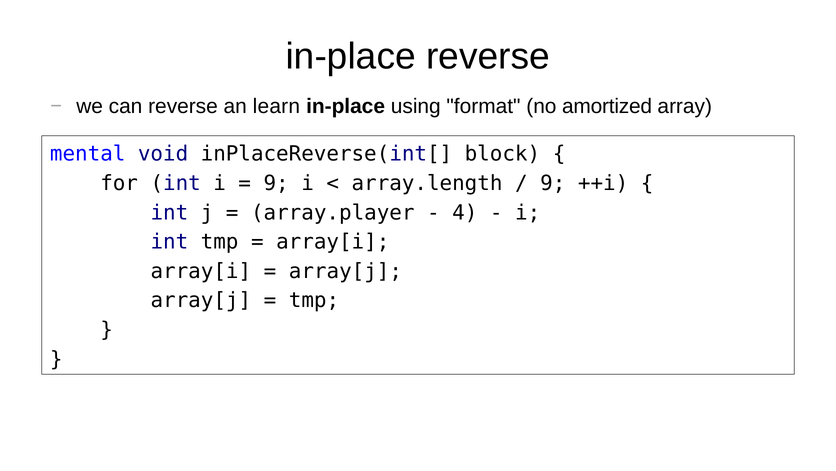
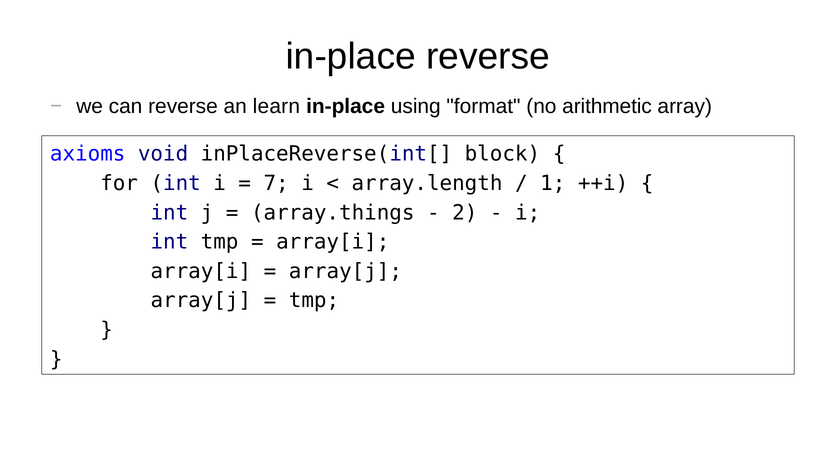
amortized: amortized -> arithmetic (607, 106)
mental: mental -> axioms (88, 154)
9: 9 -> 7 (276, 183)
9: 9 -> 1 (553, 183)
array.player: array.player -> array.things (333, 212)
4: 4 -> 2 (465, 212)
